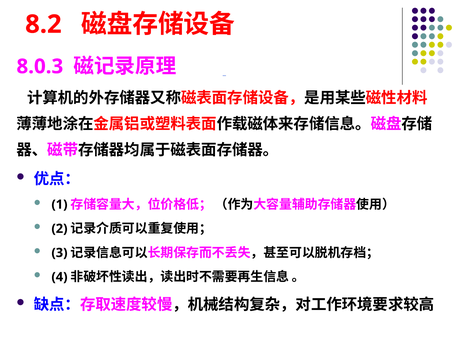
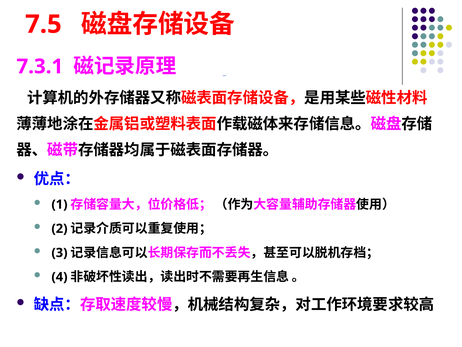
8.2: 8.2 -> 7.5 (43, 24)
8.0.3: 8.0.3 -> 7.3.1 (40, 66)
